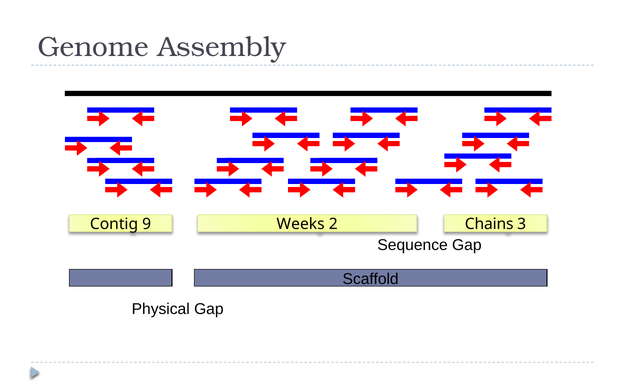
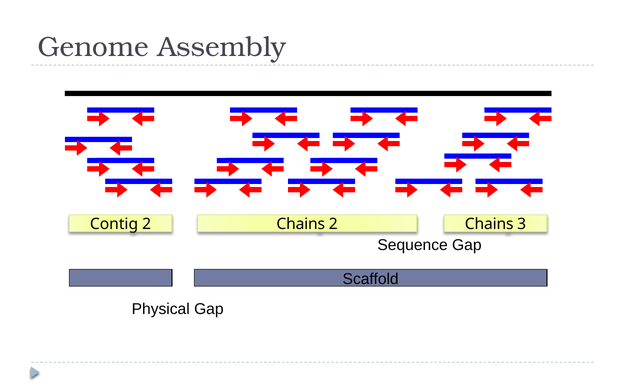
Contig 9: 9 -> 2 (147, 224)
Weeks: Weeks -> Chains (301, 224)
